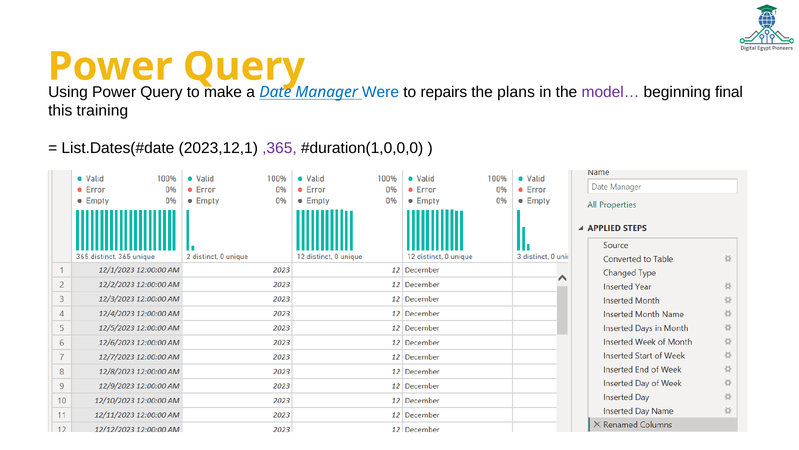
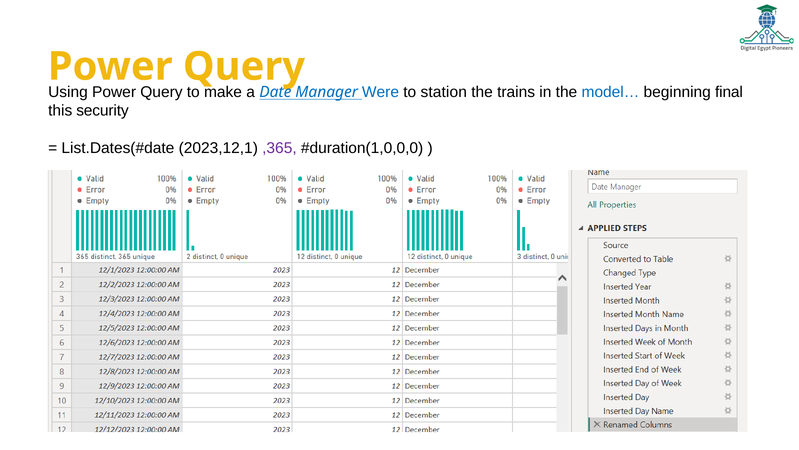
repairs: repairs -> station (444, 92)
plans: plans -> trains (516, 92)
model… colour: purple -> blue (610, 92)
training: training -> security (102, 111)
